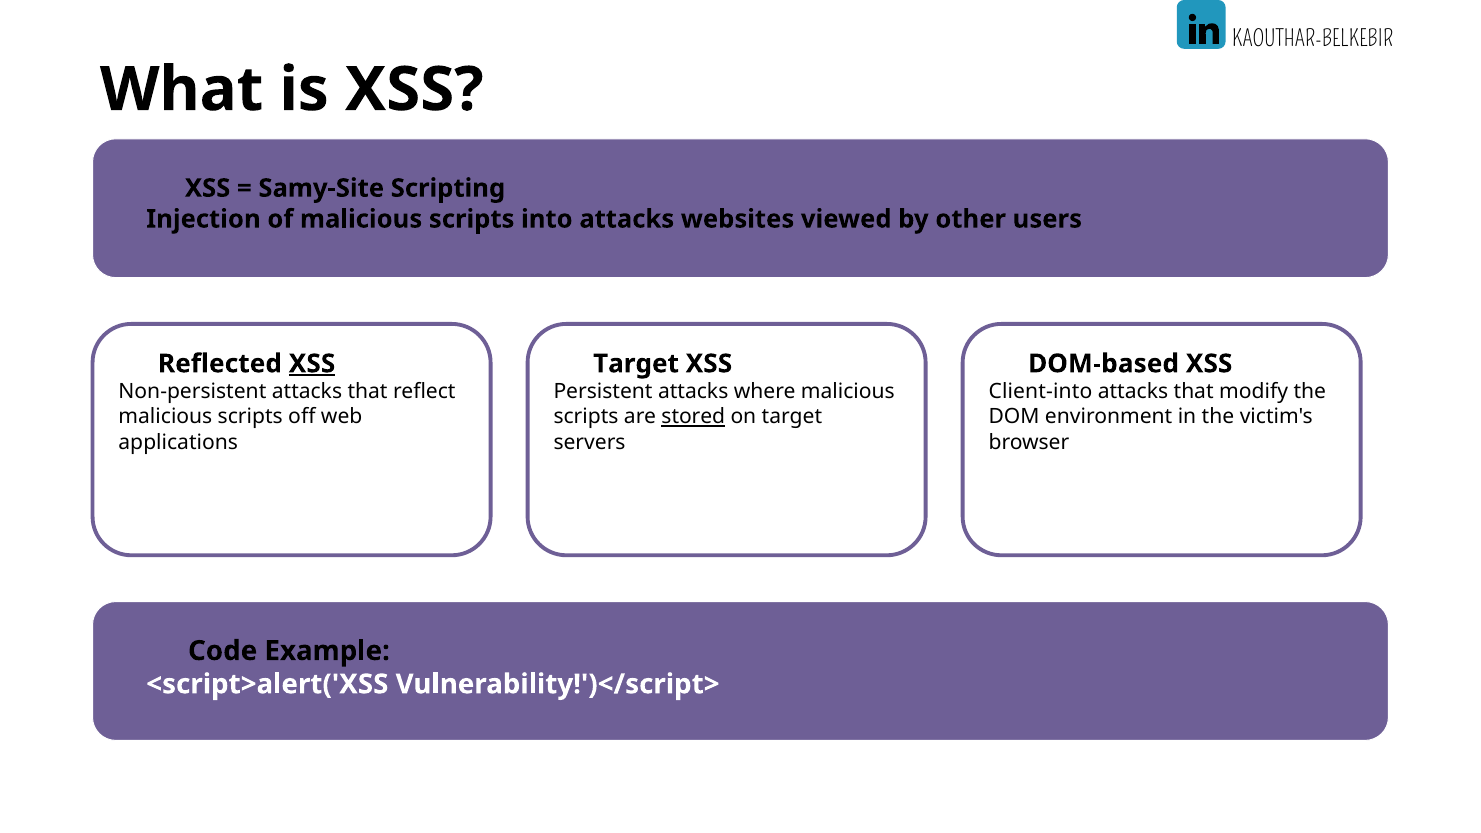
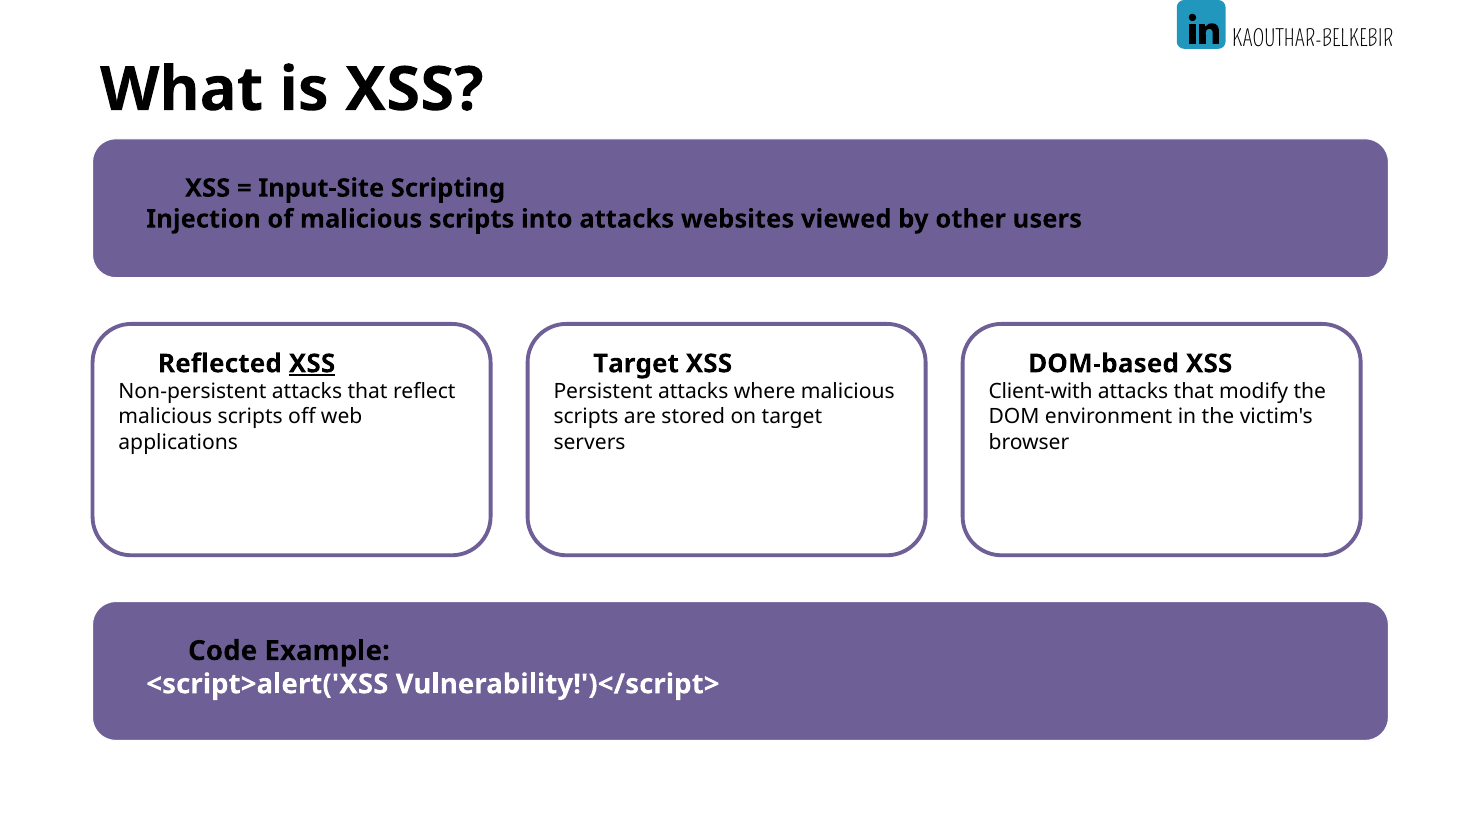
Samy-Site: Samy-Site -> Input-Site (321, 188)
Client-into: Client-into -> Client-with (1041, 392)
stored underline: present -> none (693, 417)
